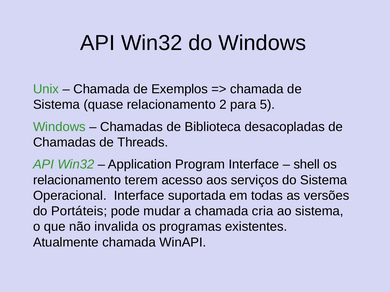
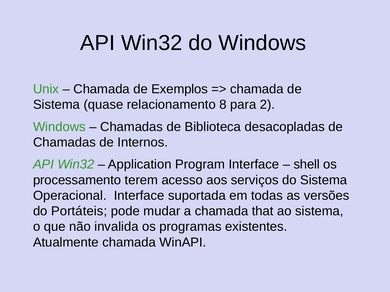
2: 2 -> 8 (223, 105)
5: 5 -> 2 (267, 105)
Threads: Threads -> Internos (143, 143)
relacionamento: relacionamento -> processamento (77, 180)
cria: cria -> that (263, 211)
